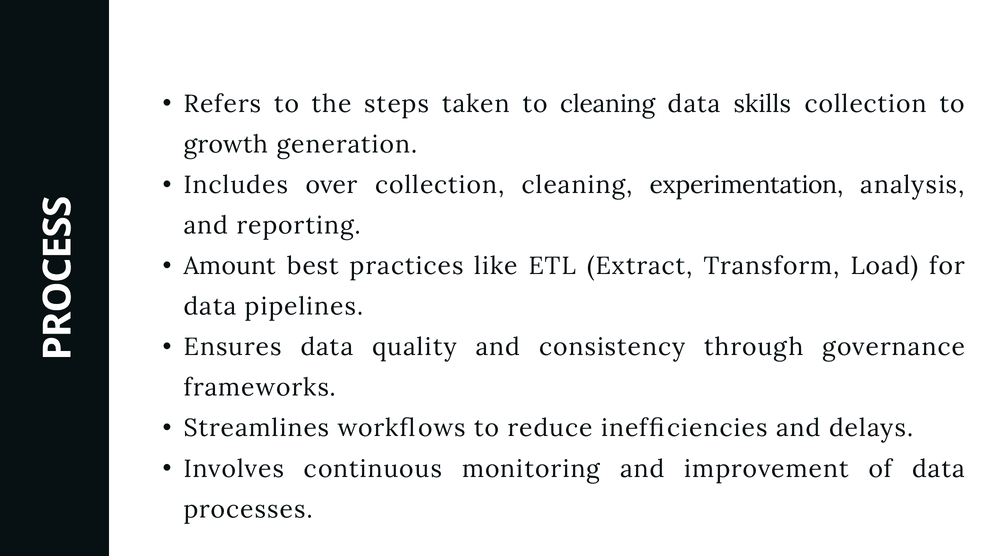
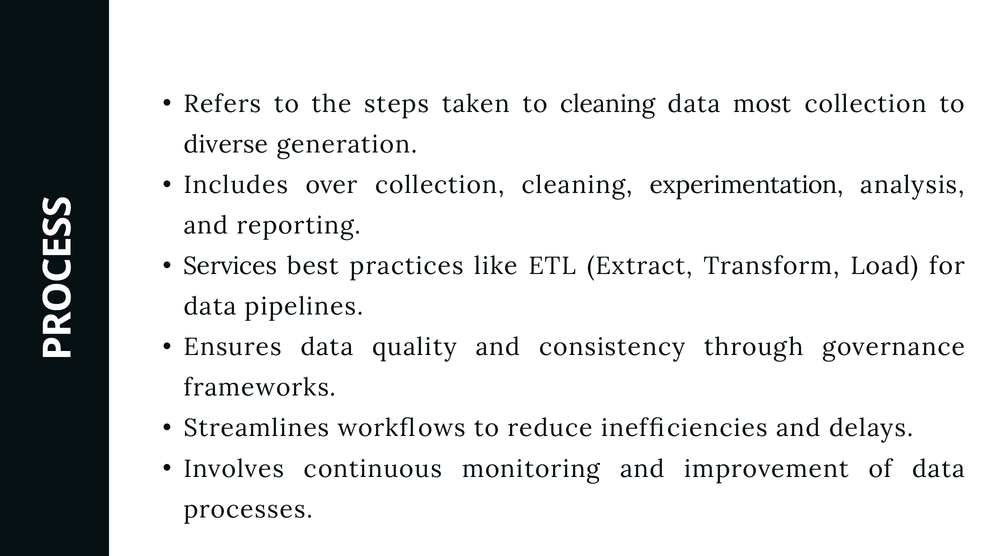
skills: skills -> most (762, 104)
growth: growth -> diverse (226, 145)
Amount: Amount -> Services (230, 266)
